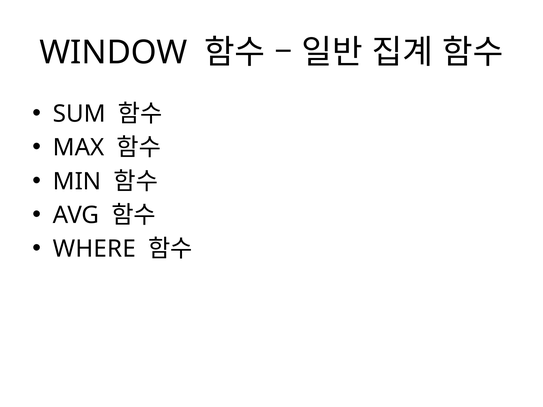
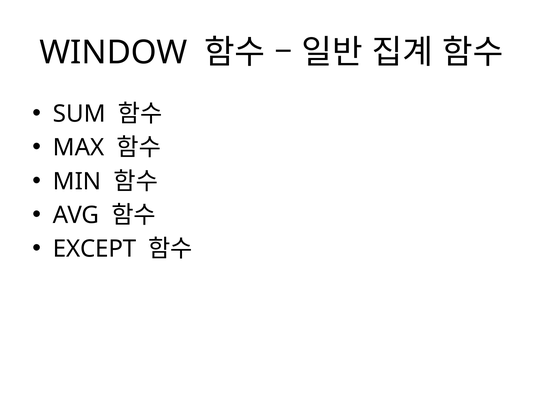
WHERE: WHERE -> EXCEPT (95, 249)
